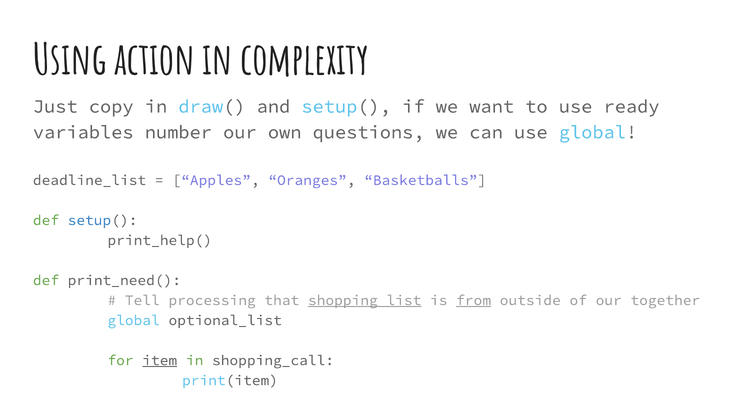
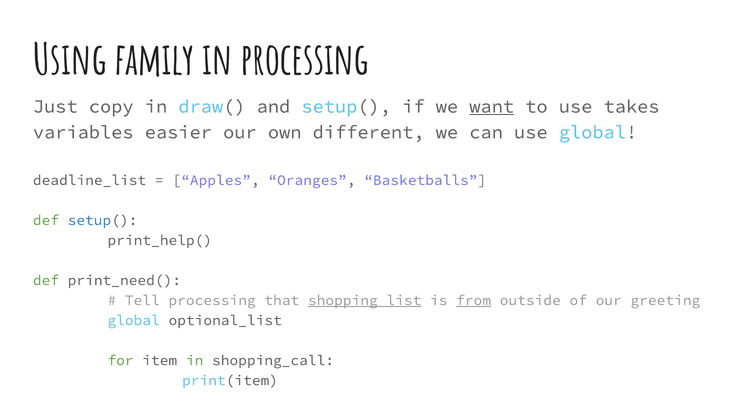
action: action -> family (155, 61)
in complexity: complexity -> processing (305, 61)
want underline: none -> present (492, 106)
ready: ready -> takes (632, 106)
number: number -> easier (178, 132)
questions: questions -> different (369, 132)
together: together -> greeting (665, 300)
item underline: present -> none (160, 360)
